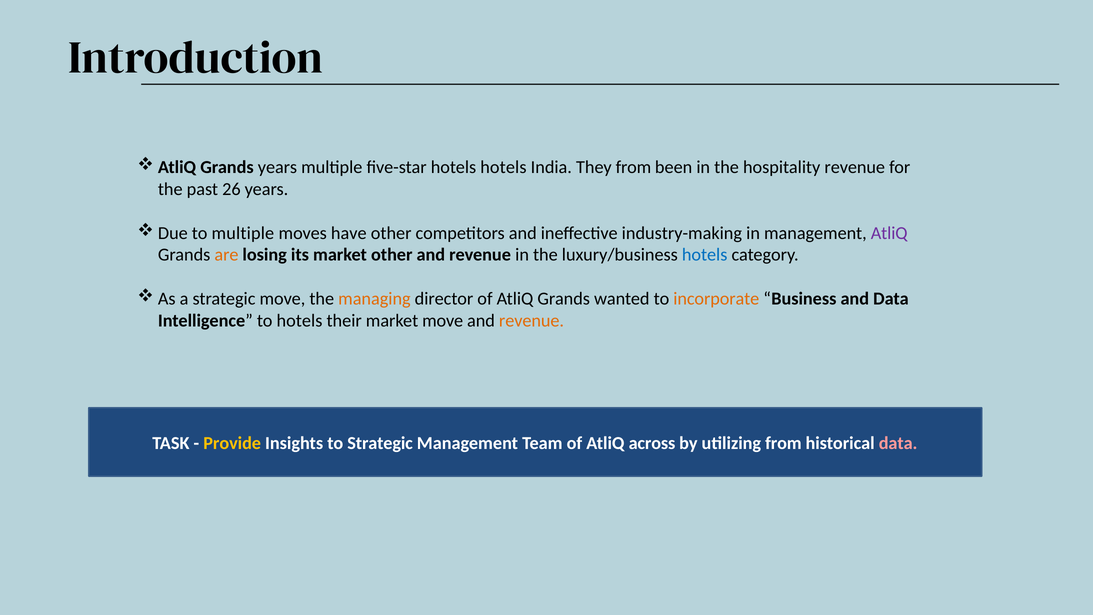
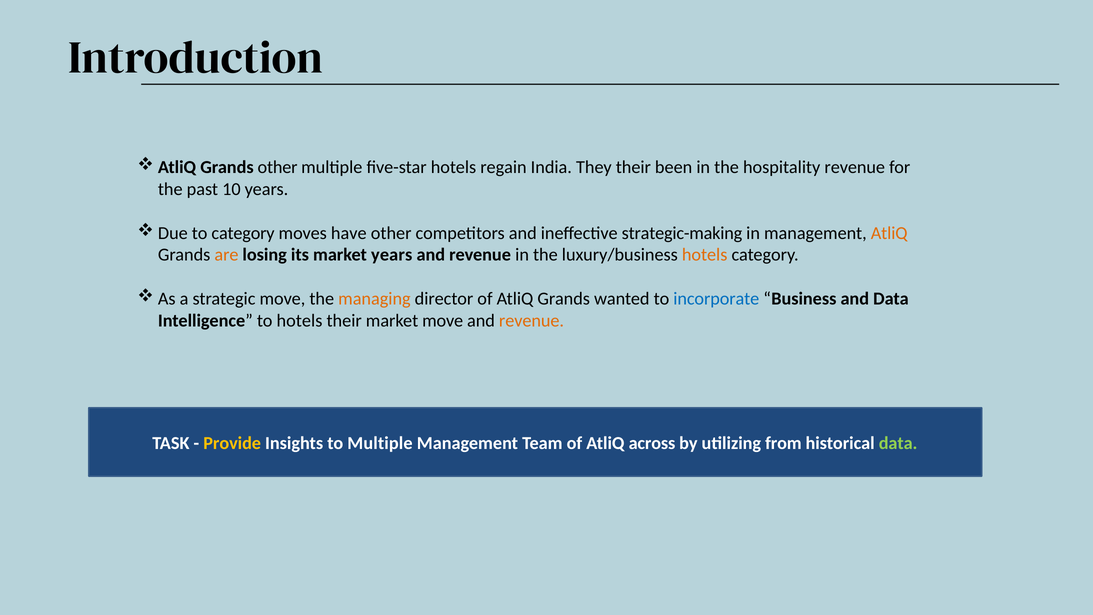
Grands years: years -> other (278, 167)
hotels hotels: hotels -> regain (503, 167)
They from: from -> their (633, 167)
26: 26 -> 10 (231, 189)
to multiple: multiple -> category (243, 233)
industry-making: industry-making -> strategic-making (682, 233)
AtliQ colour: purple -> orange (889, 233)
market other: other -> years (392, 255)
hotels colour: blue -> orange (705, 255)
incorporate colour: orange -> blue (716, 299)
to Strategic: Strategic -> Multiple (380, 443)
data colour: pink -> light green (898, 443)
